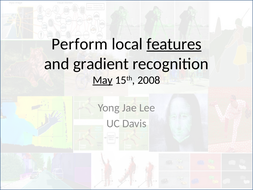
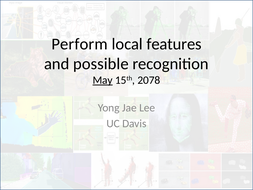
features underline: present -> none (174, 44)
gradient: gradient -> possible (101, 64)
2008: 2008 -> 2078 (149, 80)
